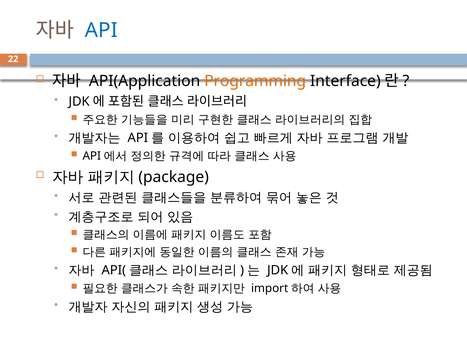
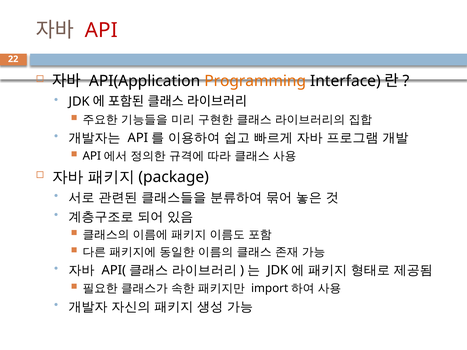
API colour: blue -> red (101, 30)
